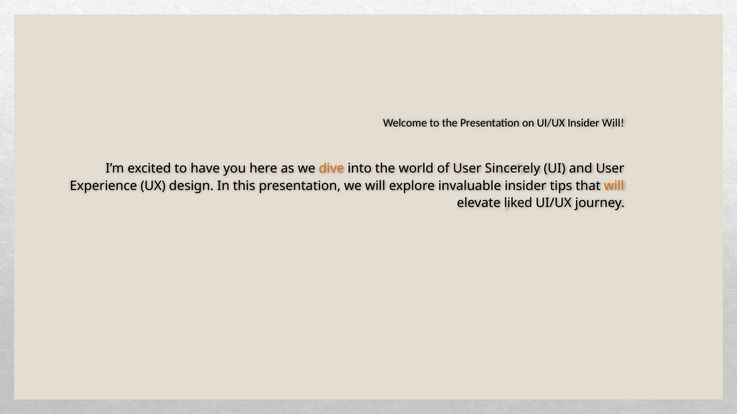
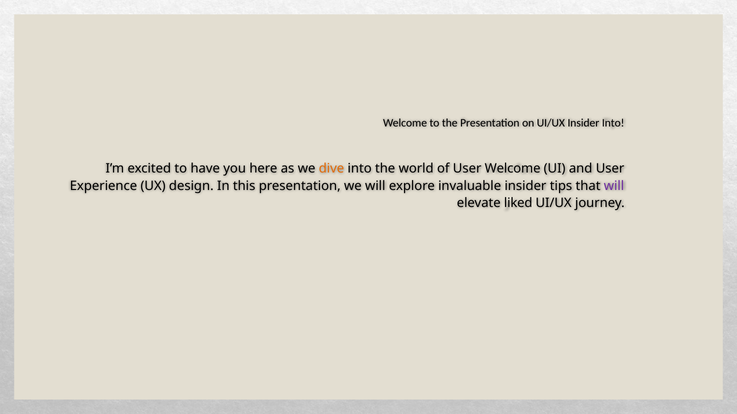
Insider Will: Will -> Into (613, 123)
User Sincerely: Sincerely -> Welcome (513, 169)
will colour: orange -> purple (614, 186)
